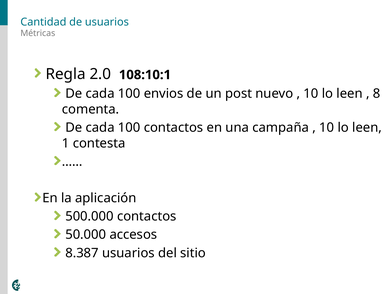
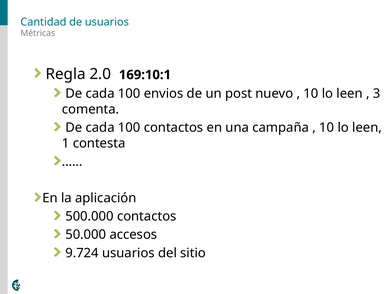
108:10:1: 108:10:1 -> 169:10:1 (145, 75)
8: 8 -> 3 (377, 94)
8.387: 8.387 -> 9.724 (82, 253)
